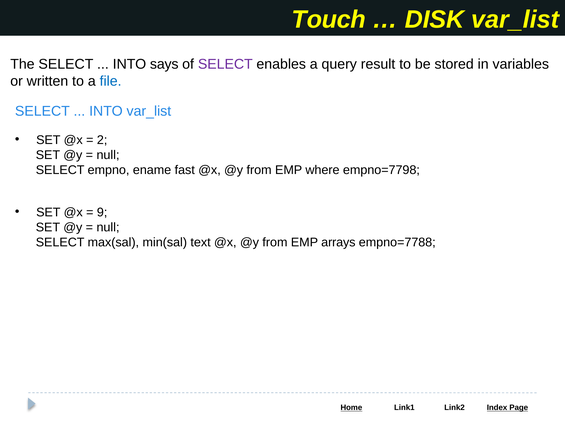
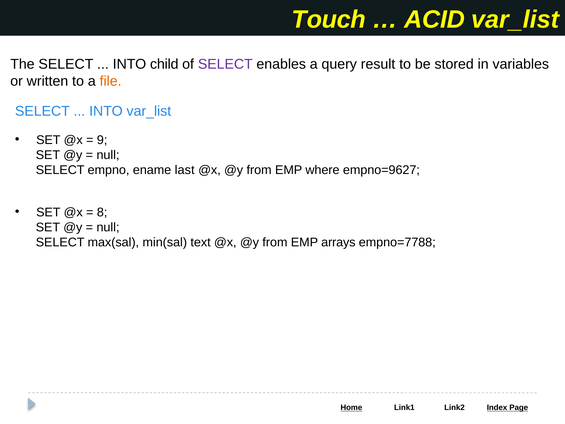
DISK: DISK -> ACID (435, 20)
says: says -> child (164, 64)
file colour: blue -> orange (111, 81)
2: 2 -> 9 (102, 140)
fast: fast -> last (185, 170)
empno=7798: empno=7798 -> empno=9627 (381, 170)
9: 9 -> 8 (102, 212)
